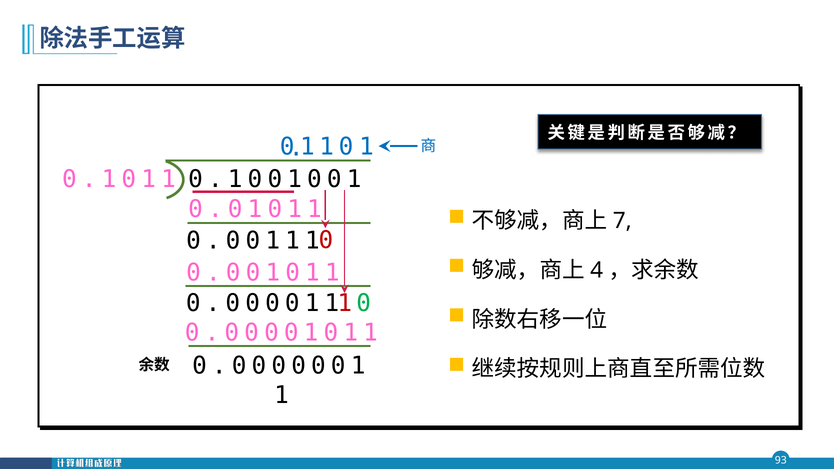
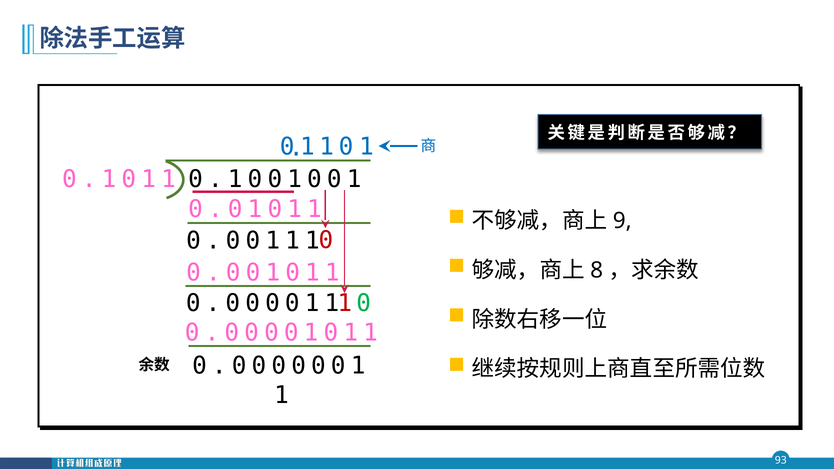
7: 7 -> 9 (622, 221)
4: 4 -> 8 (597, 270)
